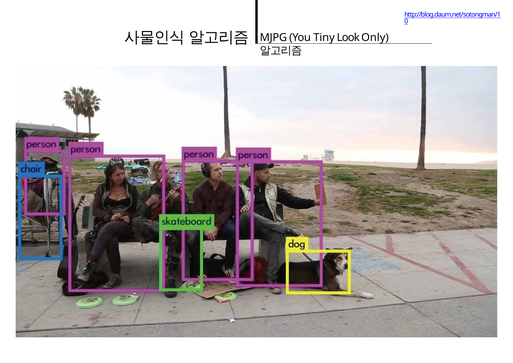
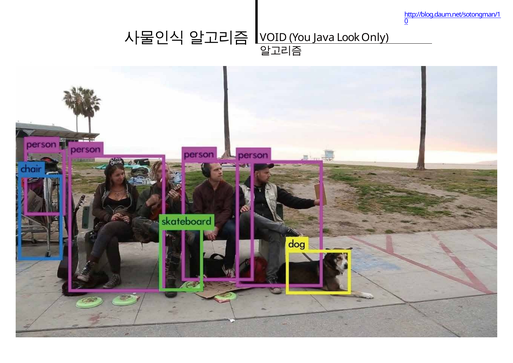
MJPG: MJPG -> VOID (273, 37)
Tiny: Tiny -> Java (324, 37)
